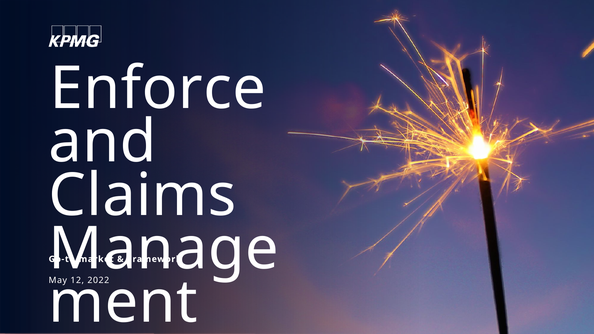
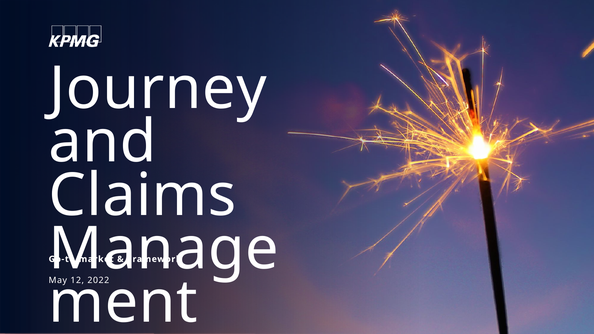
Enforce: Enforce -> Journey (158, 89)
